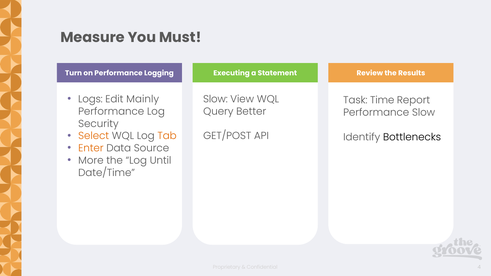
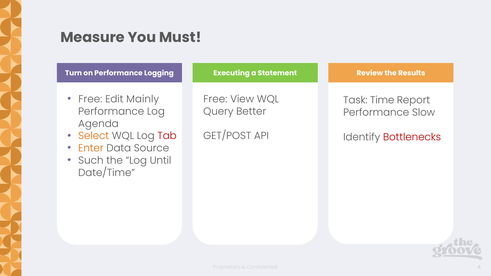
Logs: Logs -> Free (90, 99)
Slow: Slow -> Free (215, 99)
Security: Security -> Agenda (98, 124)
Tab colour: orange -> red (167, 136)
Bottlenecks colour: black -> red (412, 137)
More: More -> Such (91, 161)
